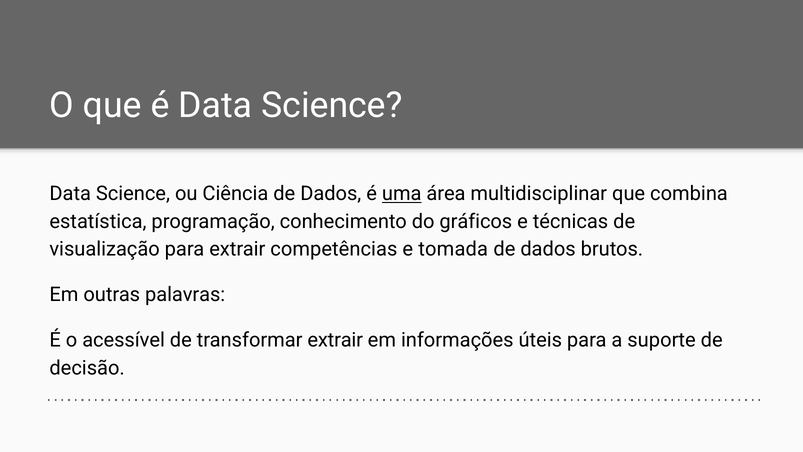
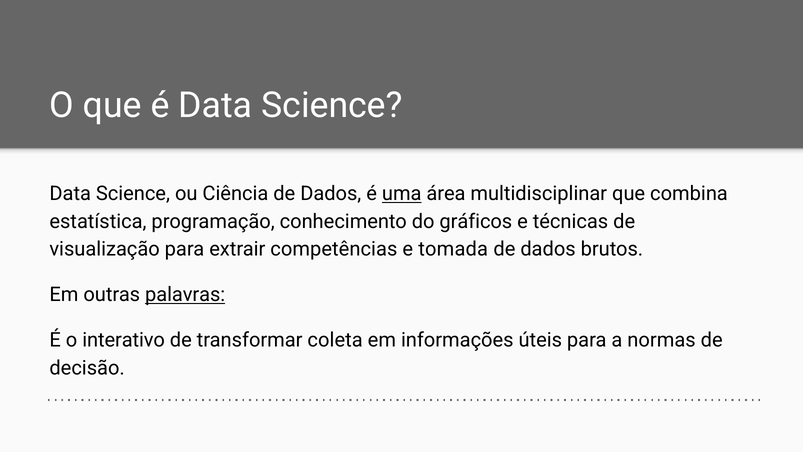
palavras underline: none -> present (185, 295)
acessível: acessível -> interativo (124, 340)
transformar extrair: extrair -> coleta (335, 340)
suporte: suporte -> normas (662, 340)
